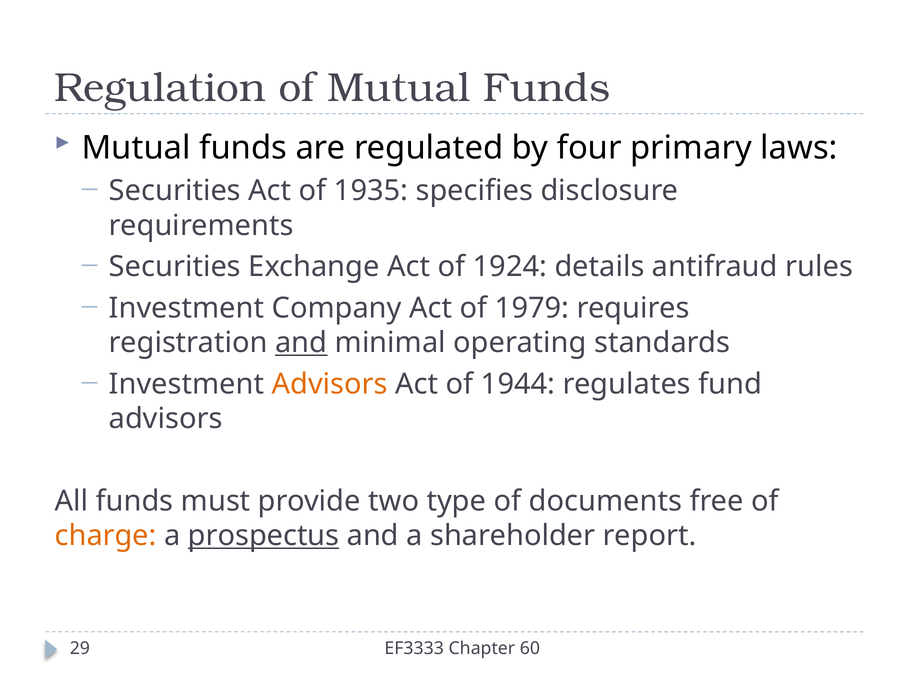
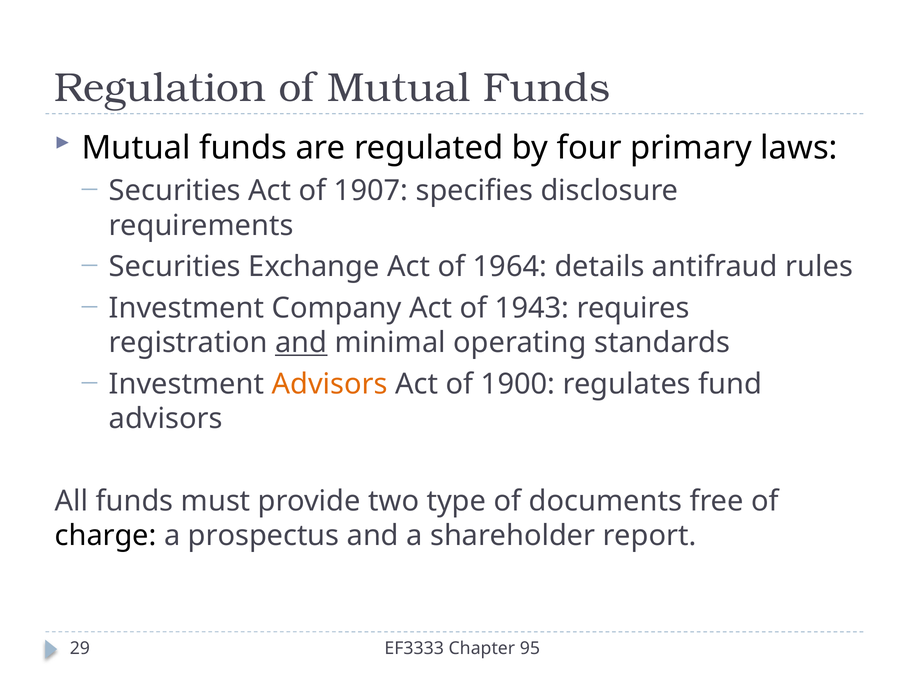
1935: 1935 -> 1907 (371, 191)
1924: 1924 -> 1964 (510, 267)
1979: 1979 -> 1943 (532, 308)
1944: 1944 -> 1900 (518, 384)
charge colour: orange -> black (106, 536)
prospectus underline: present -> none (264, 536)
60: 60 -> 95 (530, 648)
